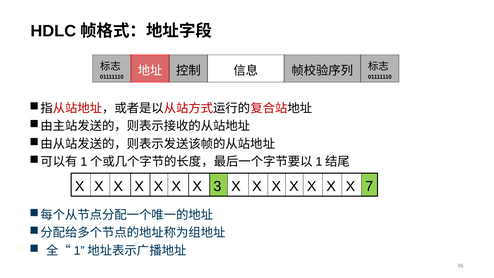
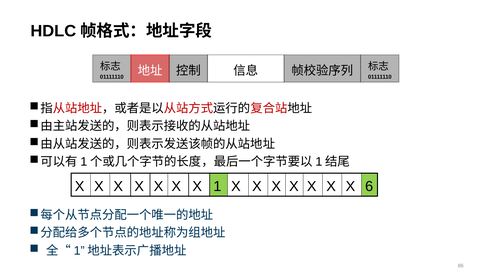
3: 3 -> 1 (217, 186)
7: 7 -> 6 (369, 186)
